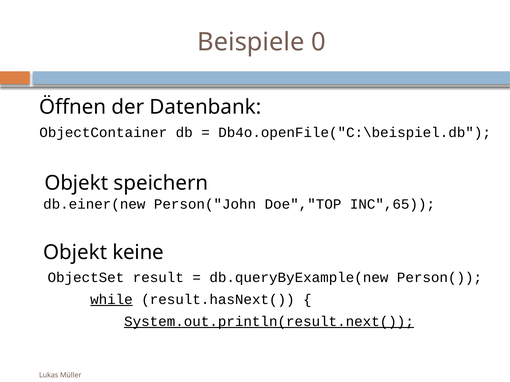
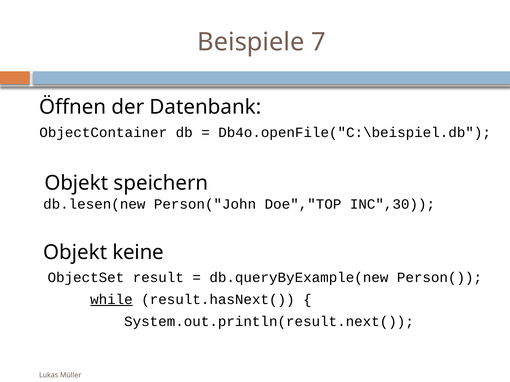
0: 0 -> 7 (319, 42)
db.einer(new: db.einer(new -> db.lesen(new (94, 205)
INC",65: INC",65 -> INC",30 (392, 205)
System.out.println(result.next( underline: present -> none (269, 322)
